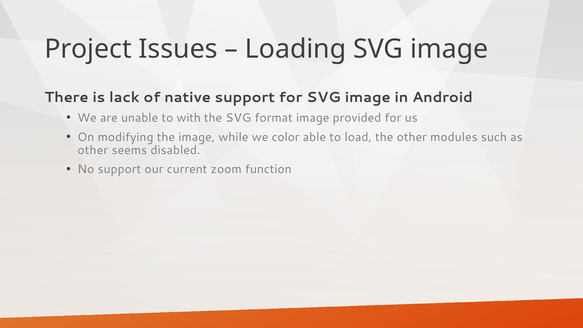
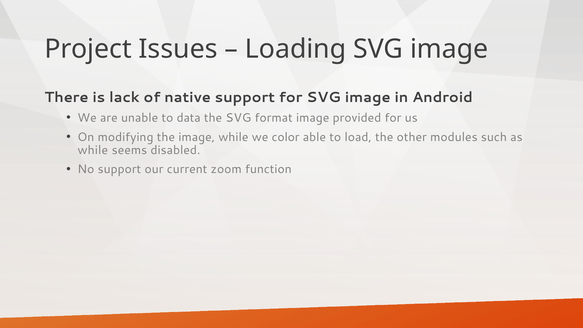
with: with -> data (189, 118)
other: other -> while (93, 150)
